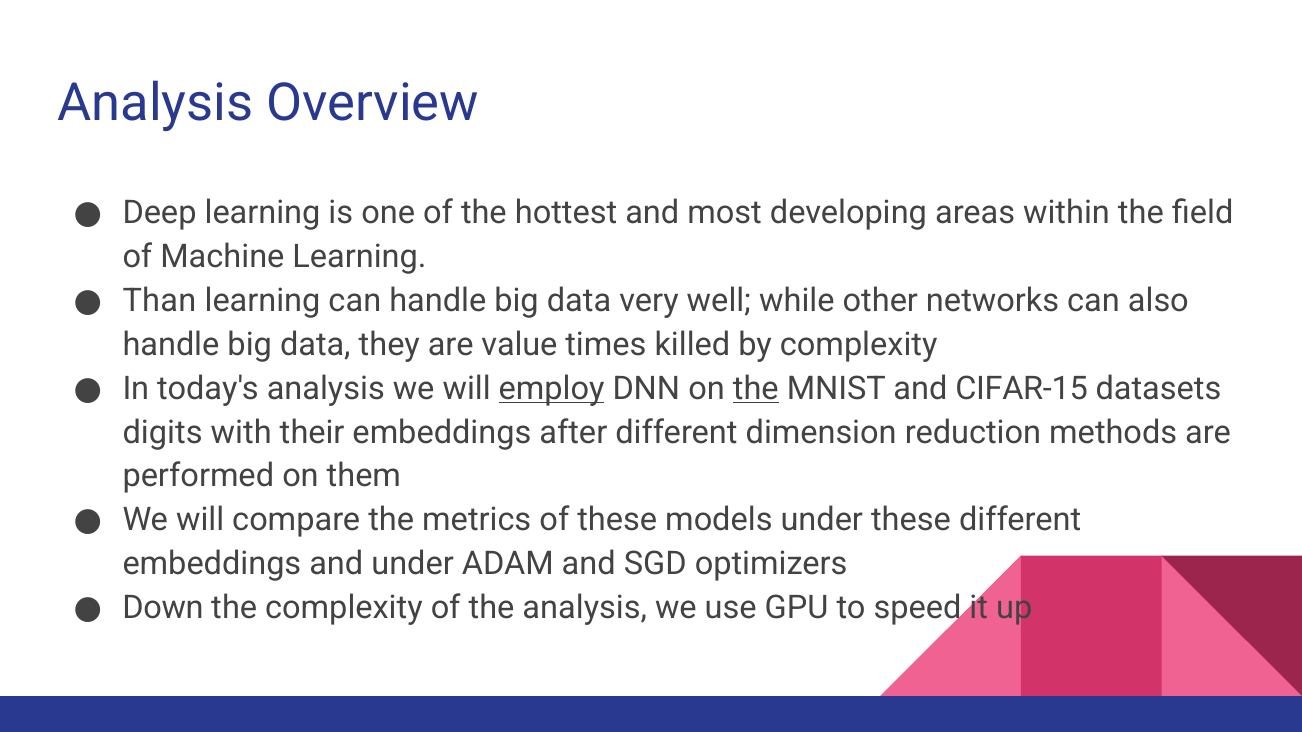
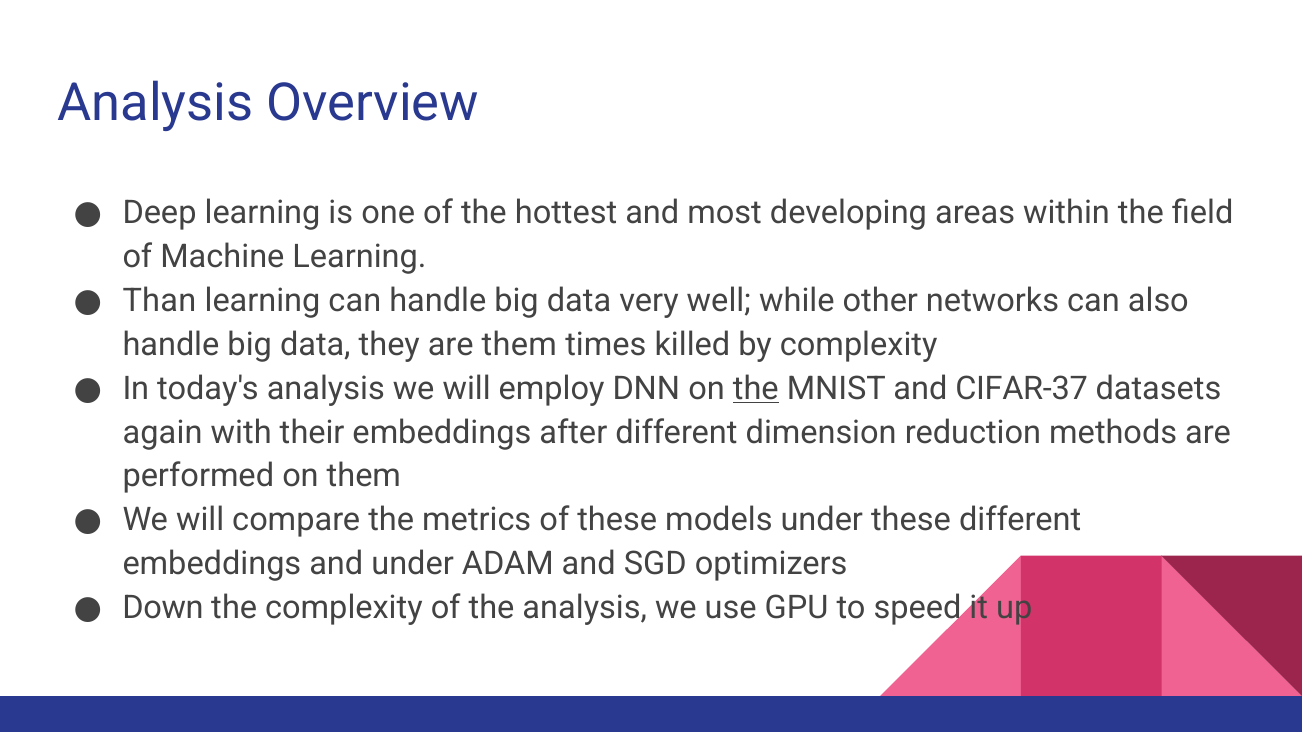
are value: value -> them (519, 345)
employ underline: present -> none (552, 389)
CIFAR-15: CIFAR-15 -> CIFAR-37 (1022, 389)
digits: digits -> again (163, 433)
